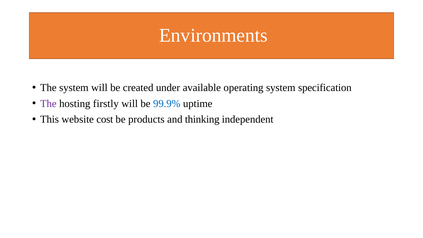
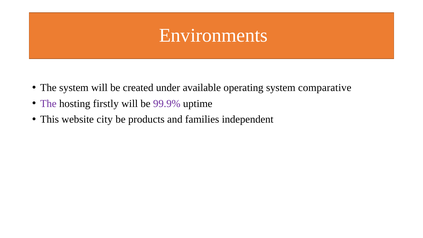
specification: specification -> comparative (325, 88)
99.9% colour: blue -> purple (167, 103)
cost: cost -> city (105, 119)
thinking: thinking -> families (202, 119)
